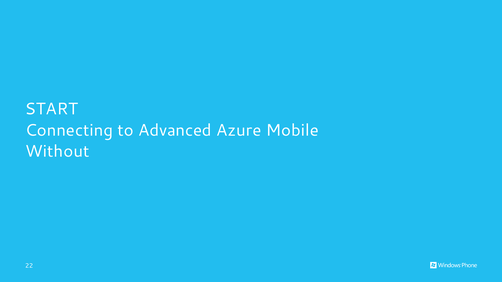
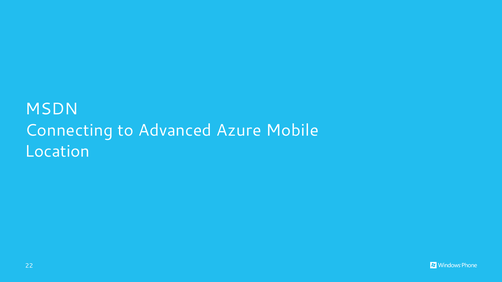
START: START -> MSDN (52, 109)
Without: Without -> Location (57, 151)
